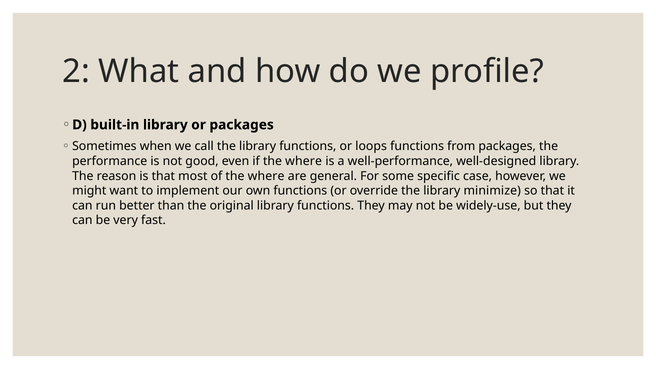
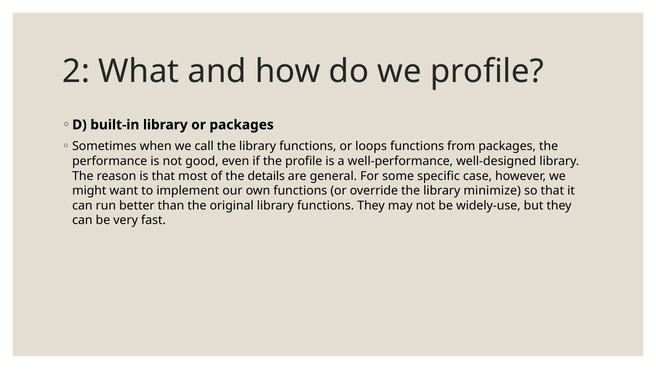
if the where: where -> profile (304, 161)
of the where: where -> details (266, 176)
